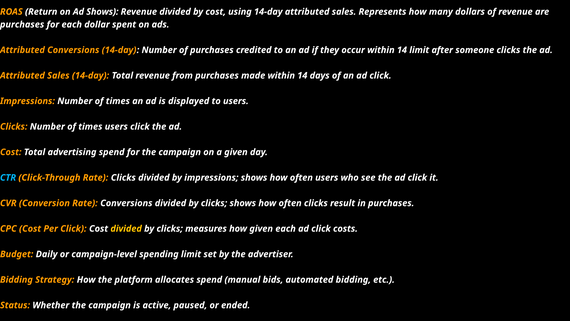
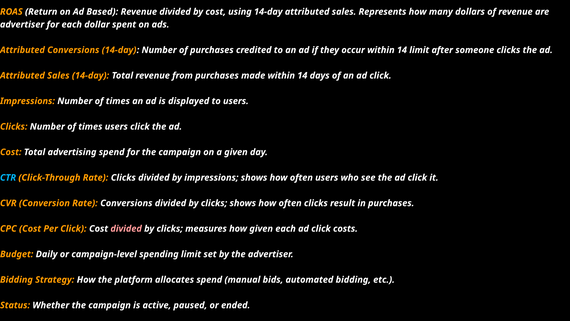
Ad Shows: Shows -> Based (102, 12)
purchases: purchases -> advertiser (22, 24)
divided colour: yellow -> pink (126, 228)
